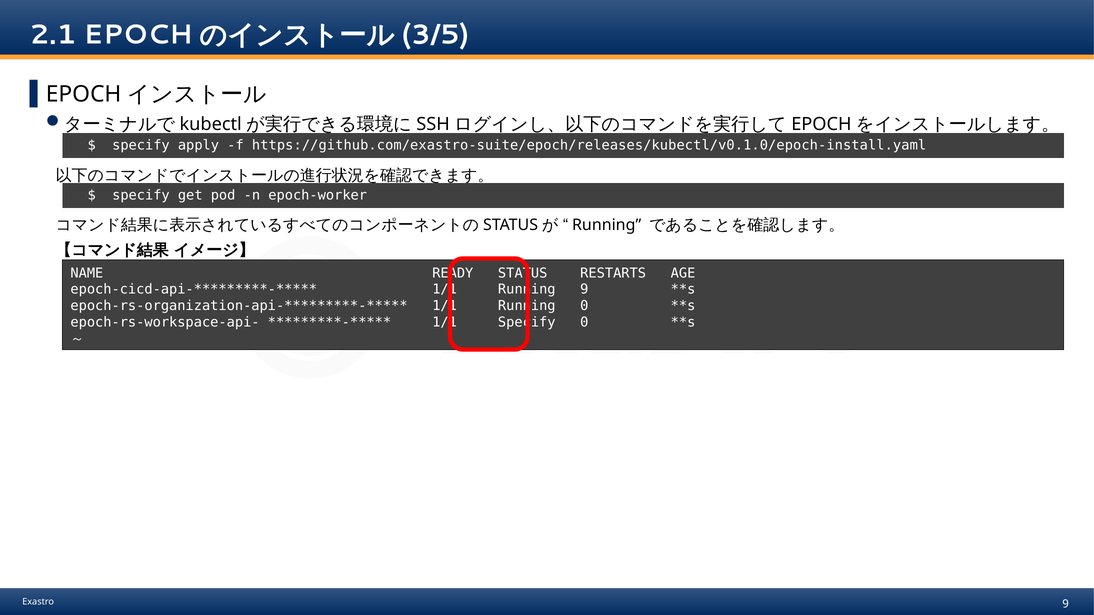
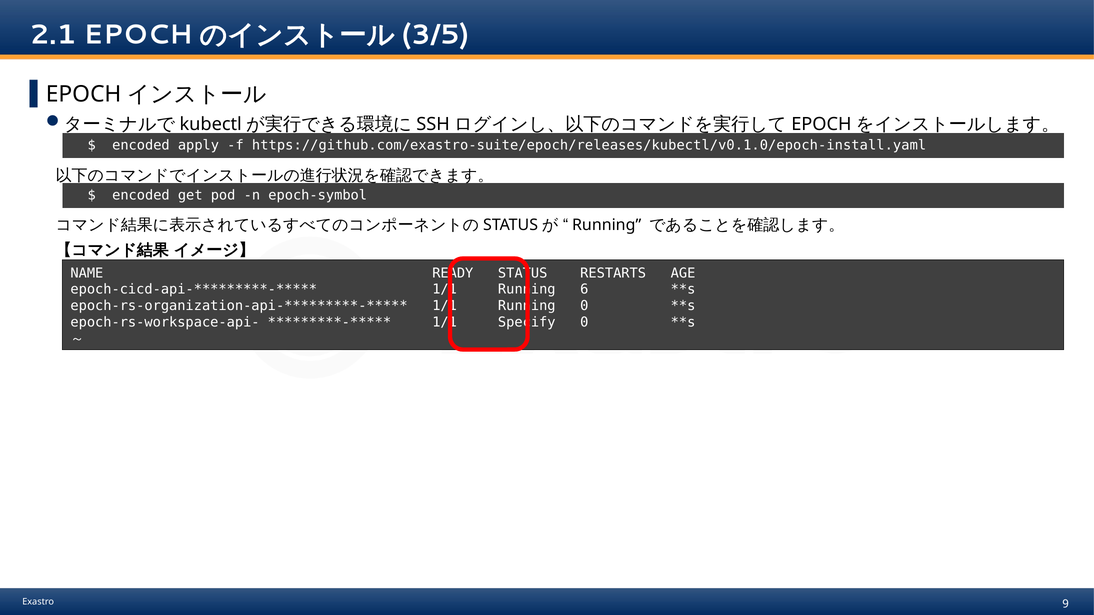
specify: specify -> encoded (141, 146)
specify: specify -> encoded (141, 196)
epoch-worker: epoch-worker -> epoch-symbol (318, 196)
Running 9: 9 -> 6 (584, 290)
